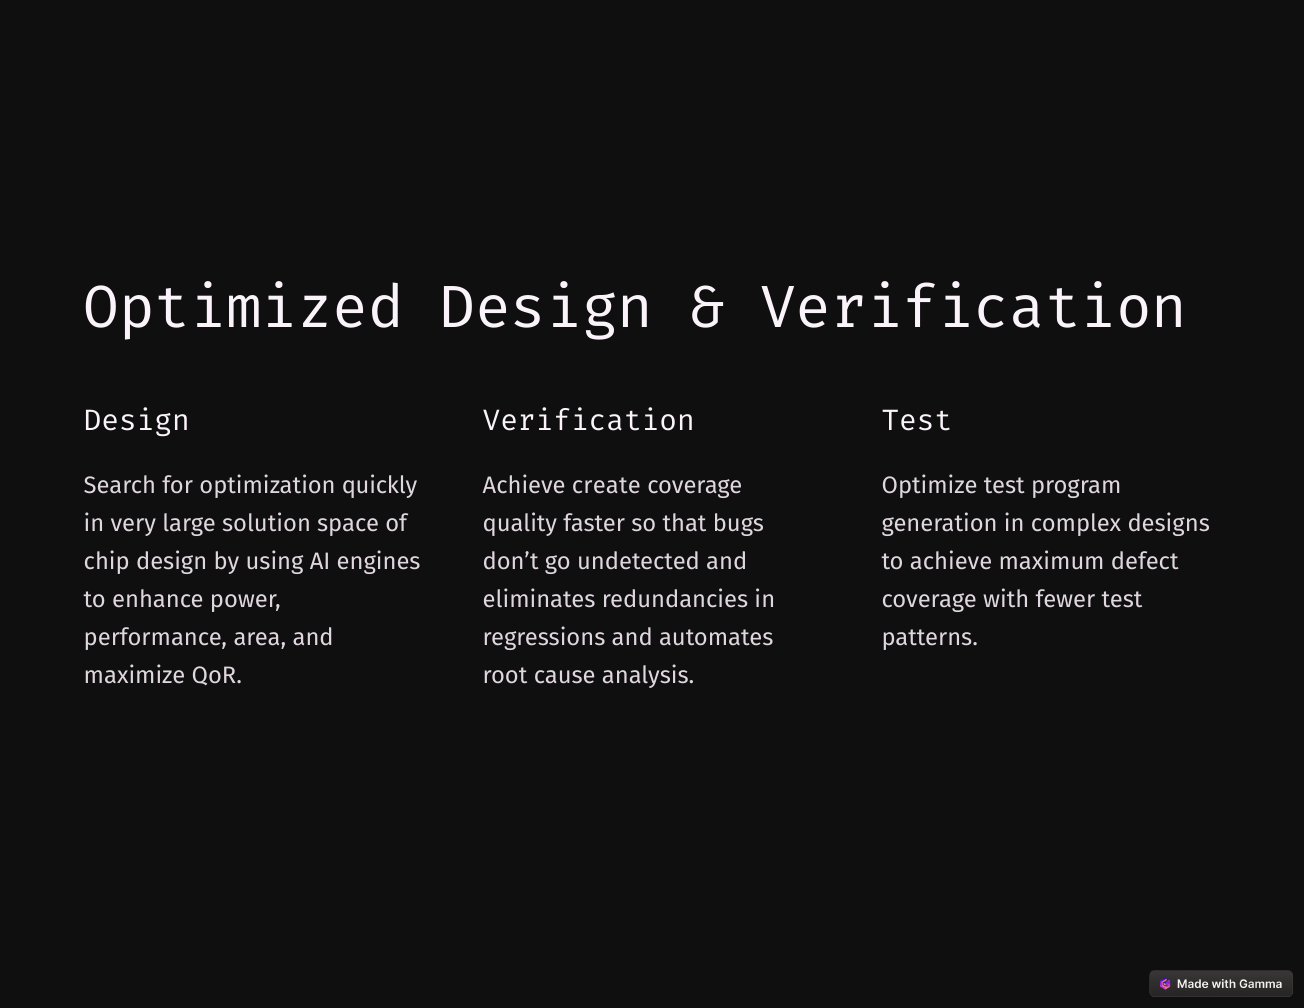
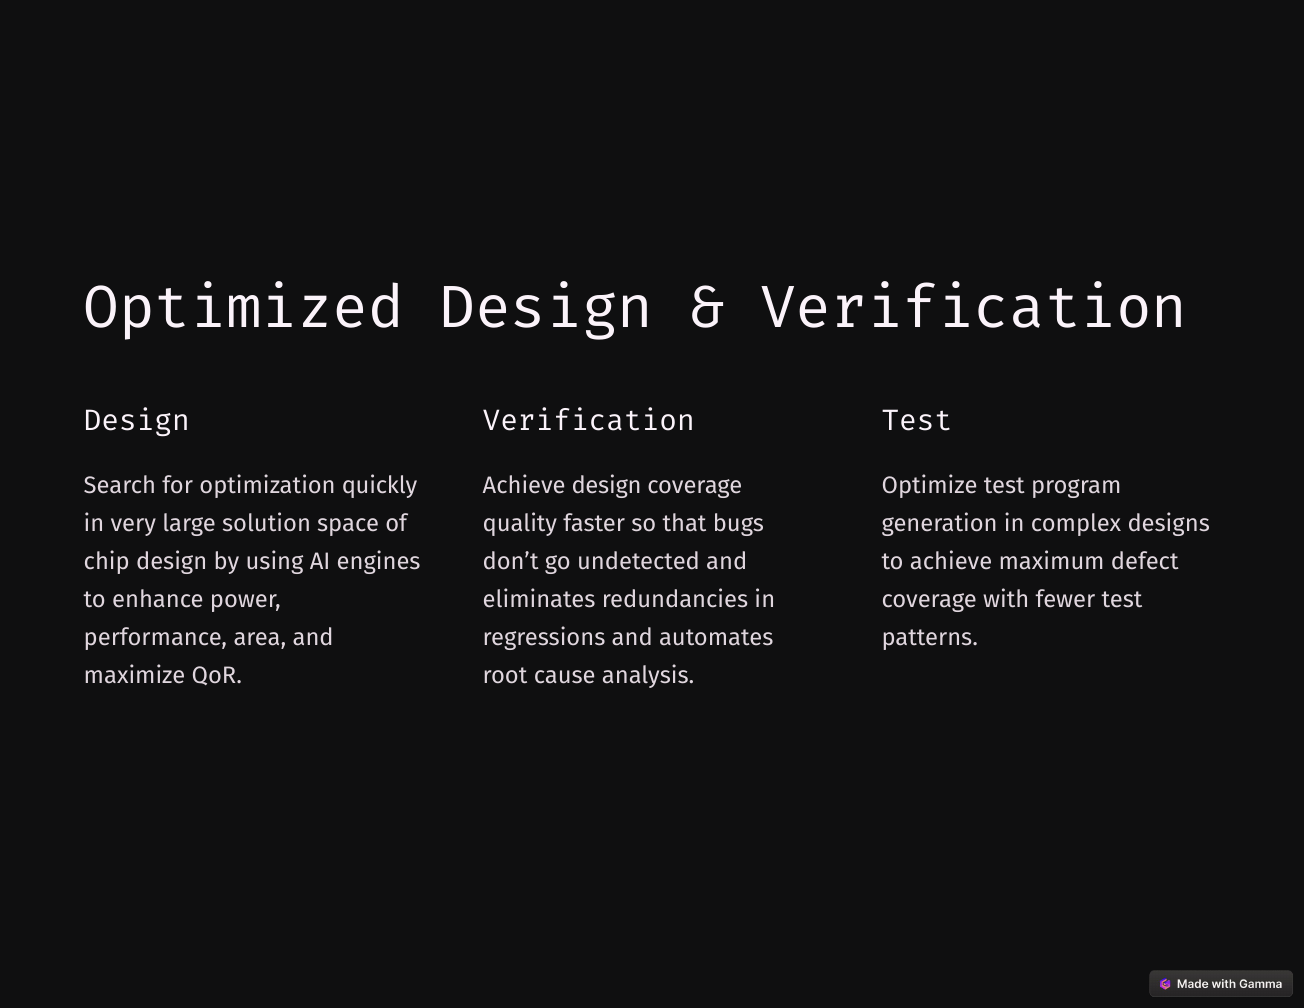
Achieve create: create -> design (607, 485)
